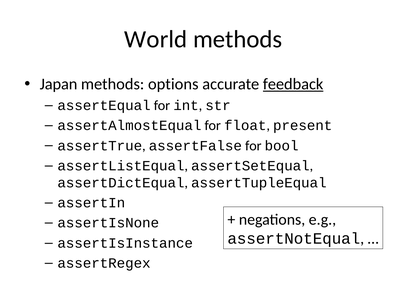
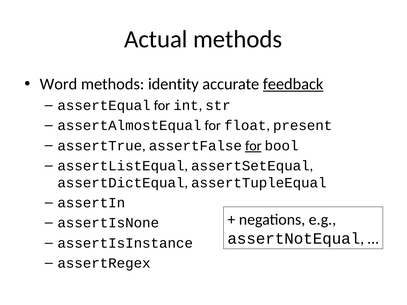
World: World -> Actual (156, 39)
Japan: Japan -> Word (58, 84)
options: options -> identity (173, 84)
for underline: none -> present (253, 146)
